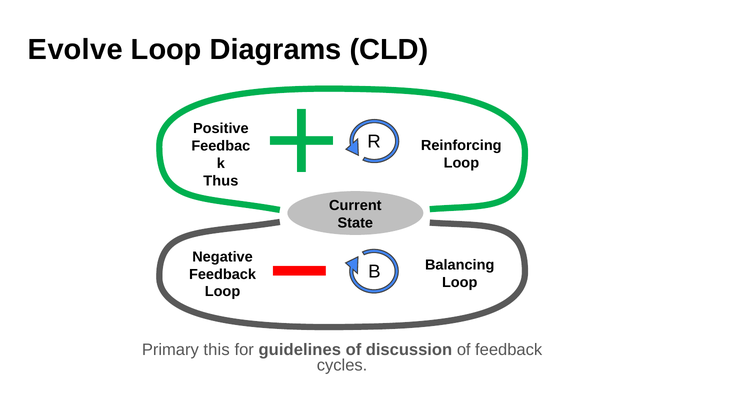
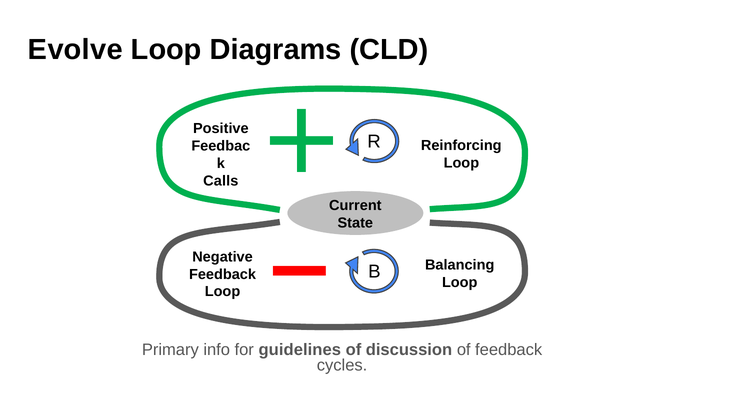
Thus: Thus -> Calls (221, 181)
this: this -> info (217, 349)
